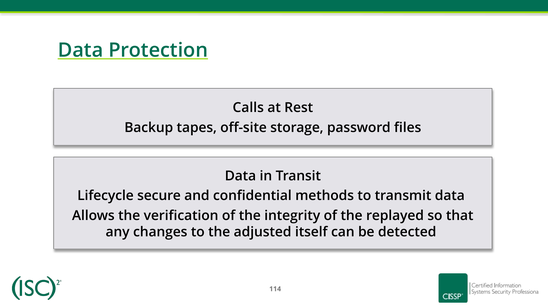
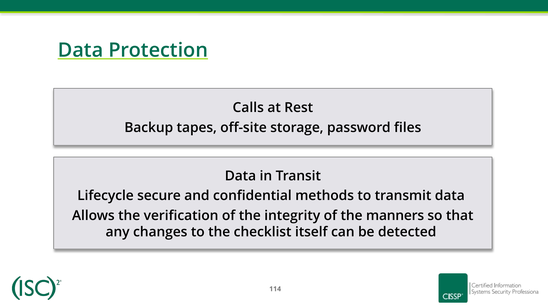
replayed: replayed -> manners (395, 216)
adjusted: adjusted -> checklist (263, 232)
